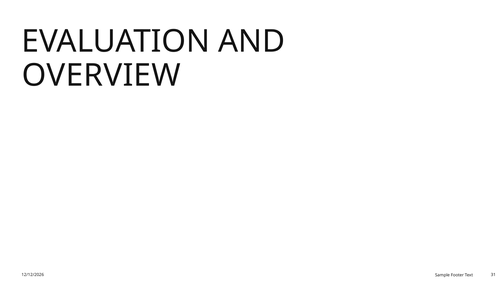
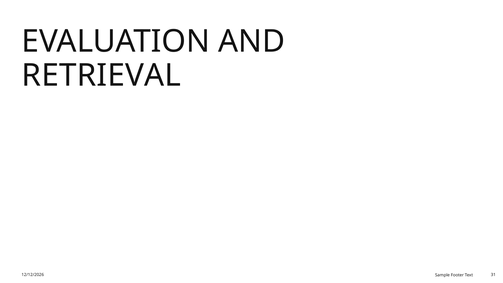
OVERVIEW: OVERVIEW -> RETRIEVAL (101, 75)
